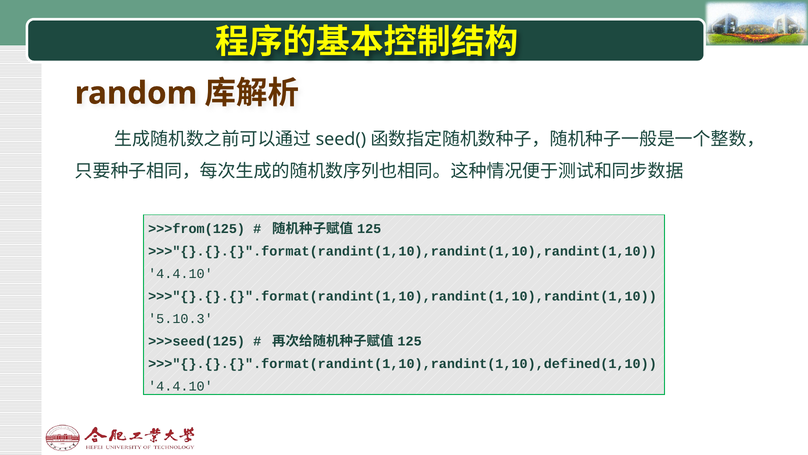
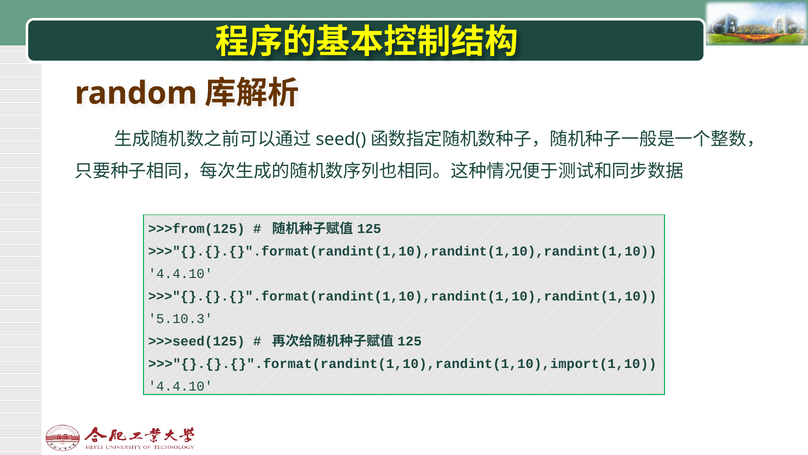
>>>"{}.{}.{}".format(randint(1,10),randint(1,10),defined(1,10: >>>"{}.{}.{}".format(randint(1,10),randint(1,10),defined(1,10 -> >>>"{}.{}.{}".format(randint(1,10),randint(1,10),import(1,10 (402, 363)
